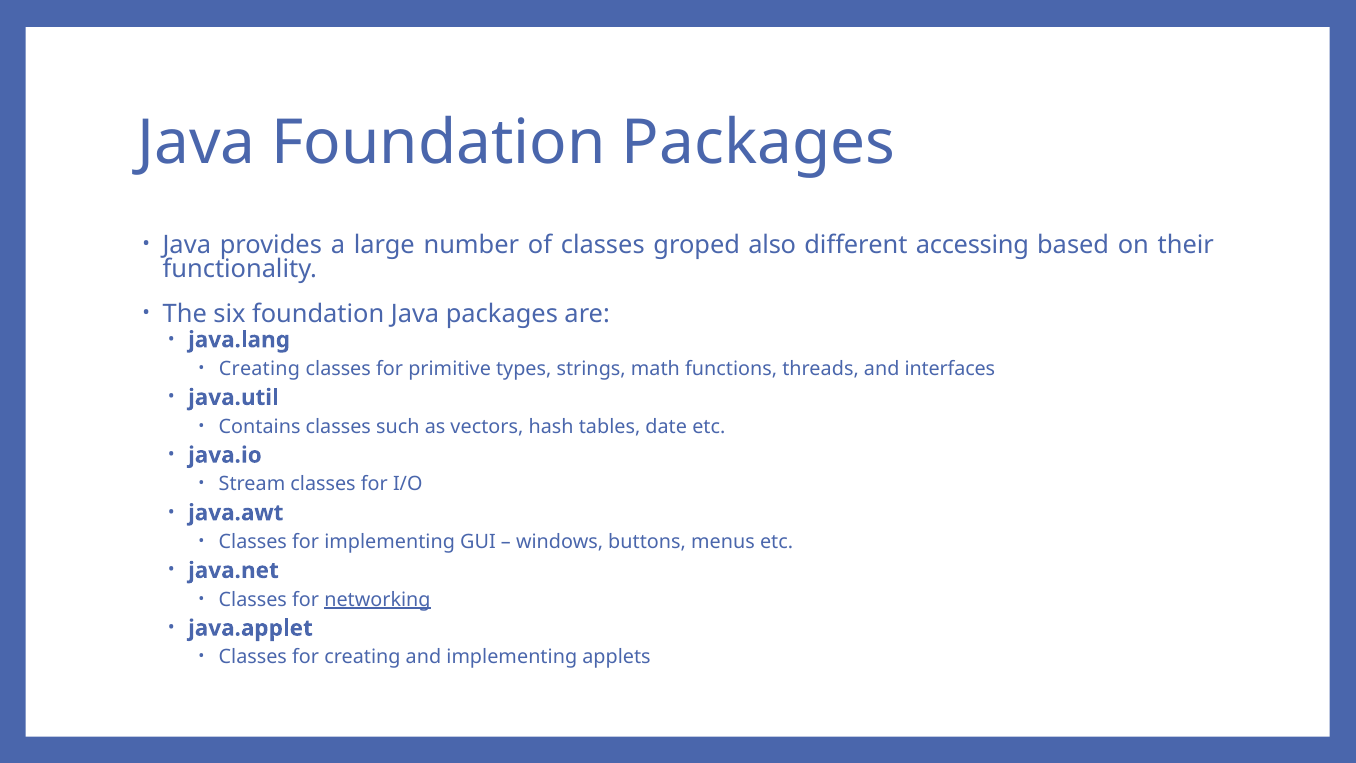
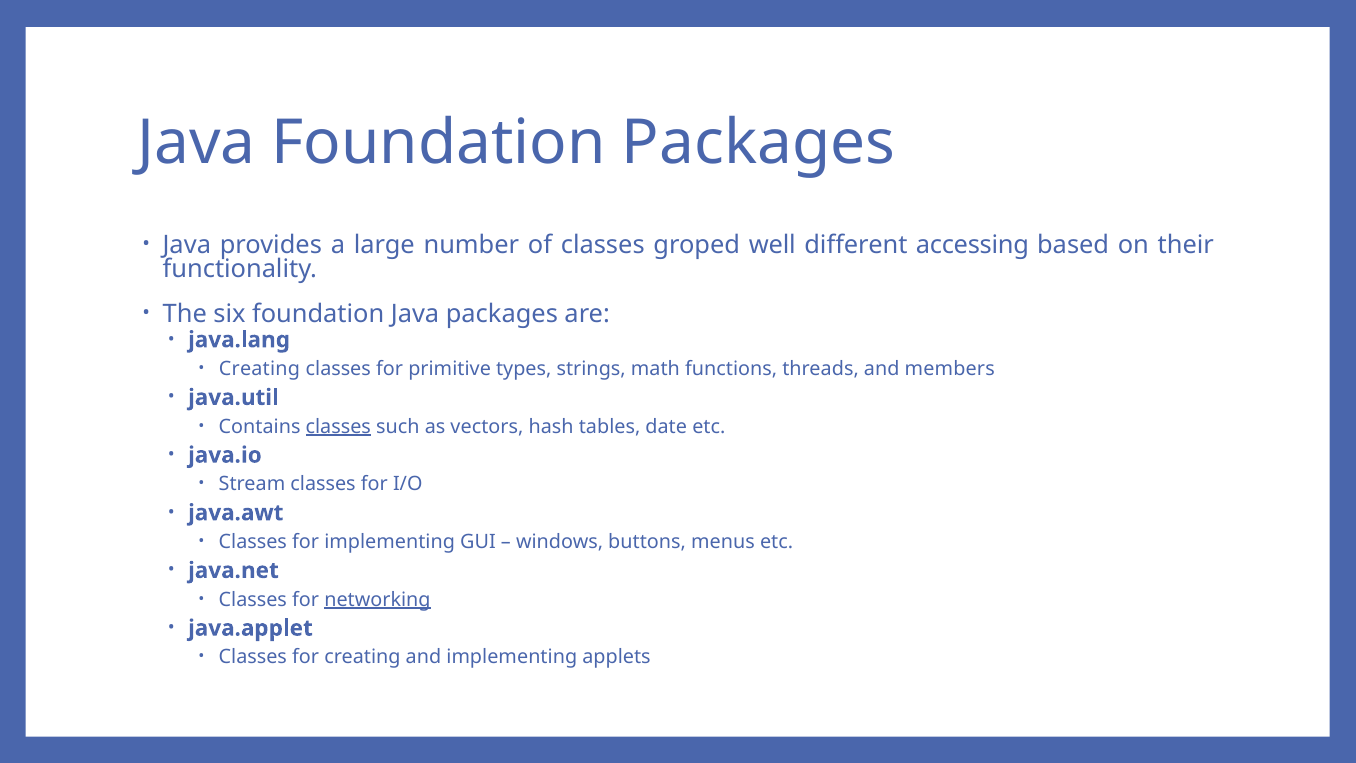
also: also -> well (772, 245)
interfaces: interfaces -> members (950, 369)
classes underline: none -> present (338, 426)
